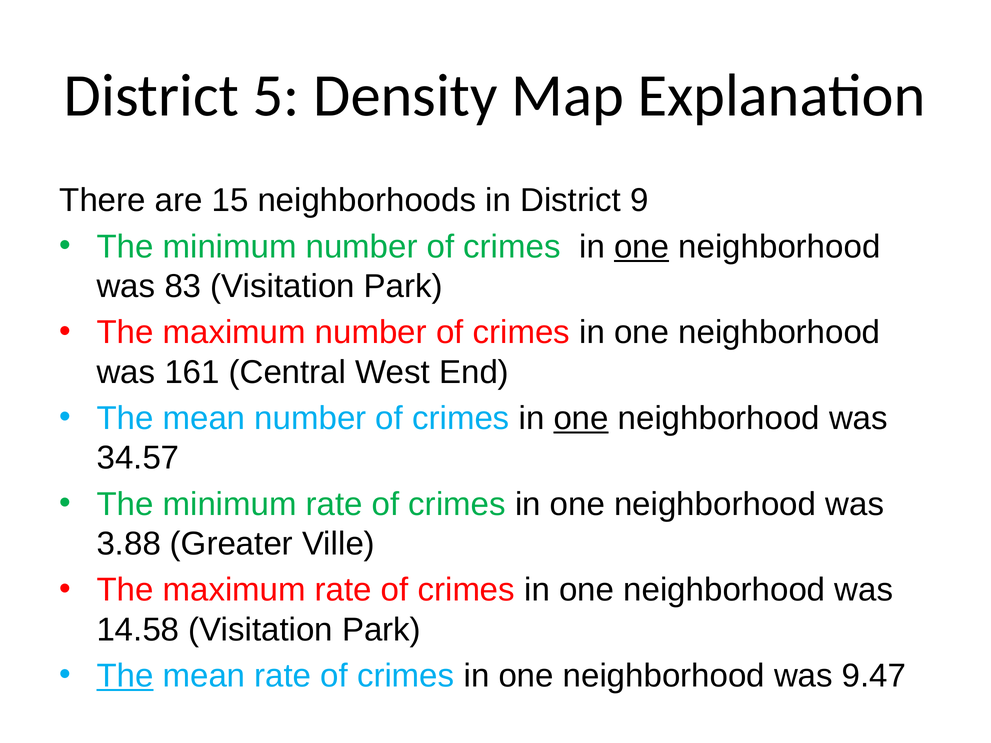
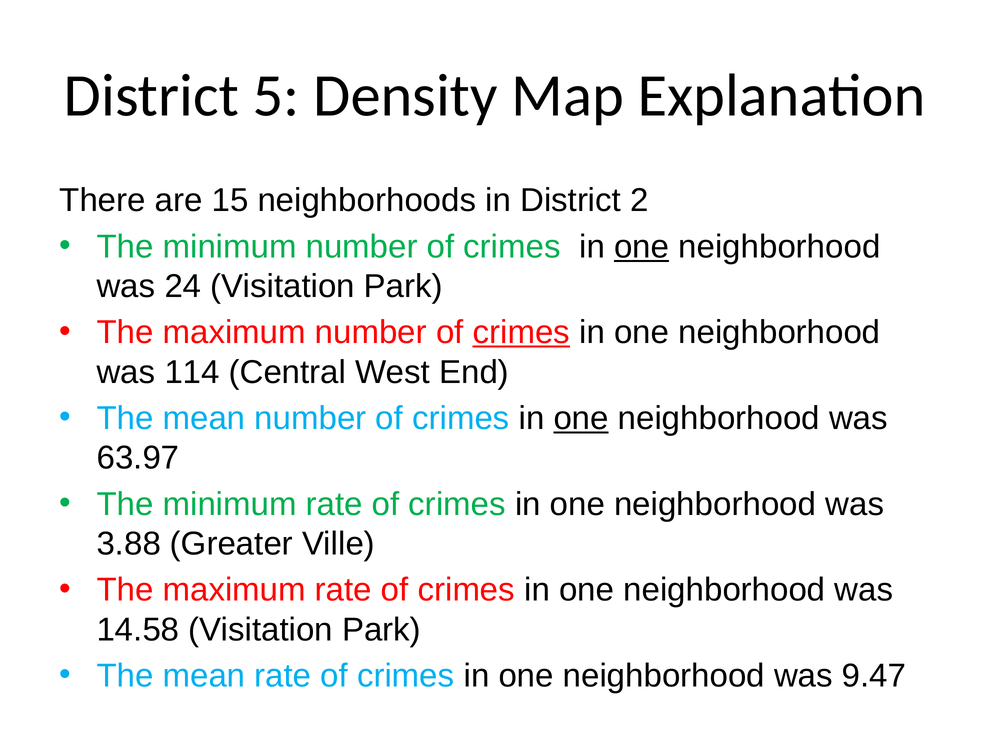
9: 9 -> 2 (639, 201)
83: 83 -> 24 (183, 286)
crimes underline: none -> present (521, 333)
161: 161 -> 114 (192, 372)
34.57: 34.57 -> 63.97 (138, 458)
The underline: present -> none (125, 676)
